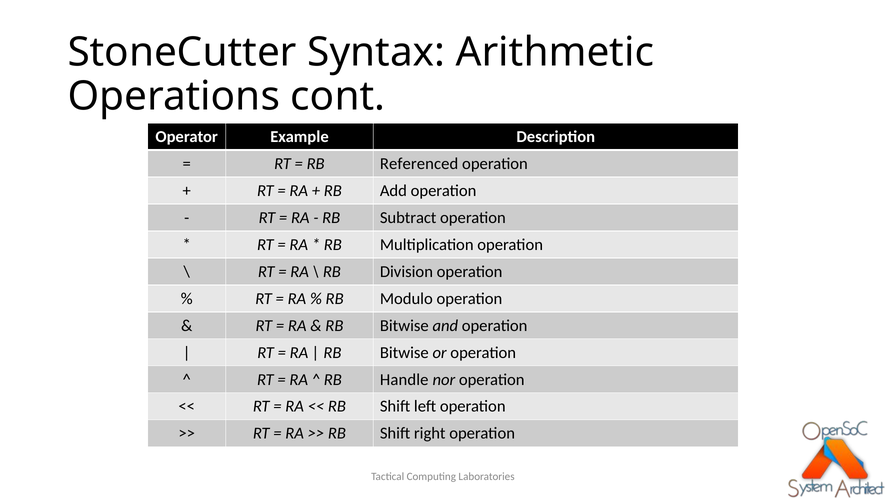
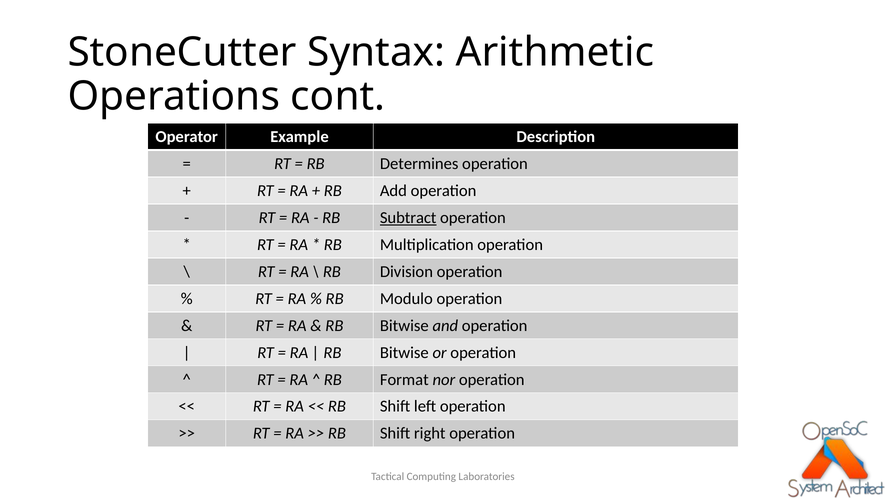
Referenced: Referenced -> Determines (419, 163)
Subtract underline: none -> present (408, 217)
Handle: Handle -> Format (404, 379)
